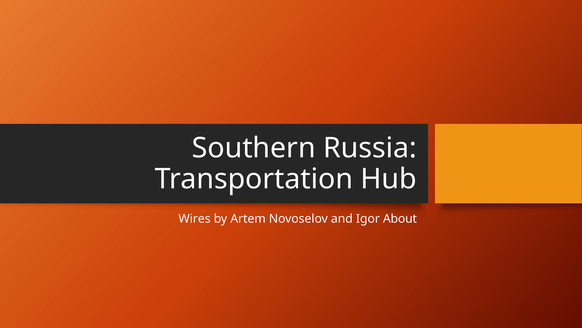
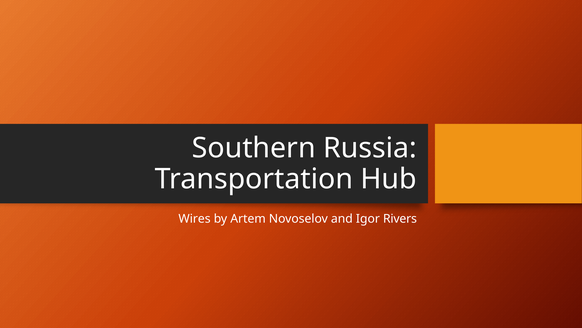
About: About -> Rivers (400, 218)
